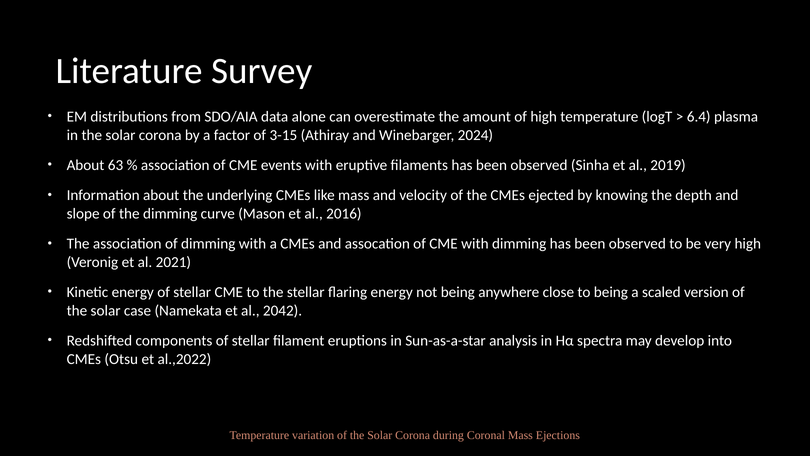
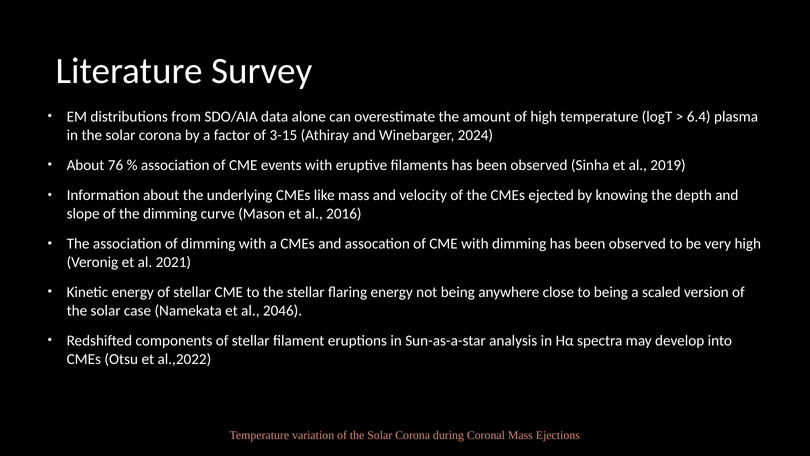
63: 63 -> 76 (116, 165)
2042: 2042 -> 2046 (283, 310)
